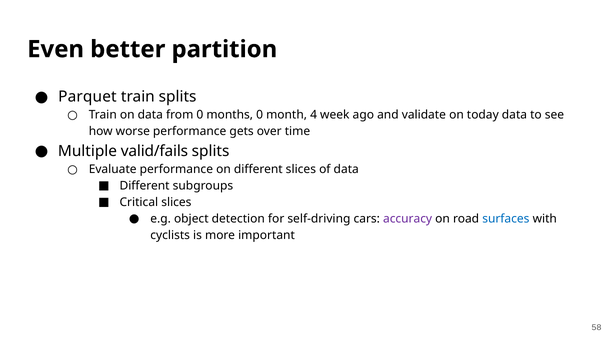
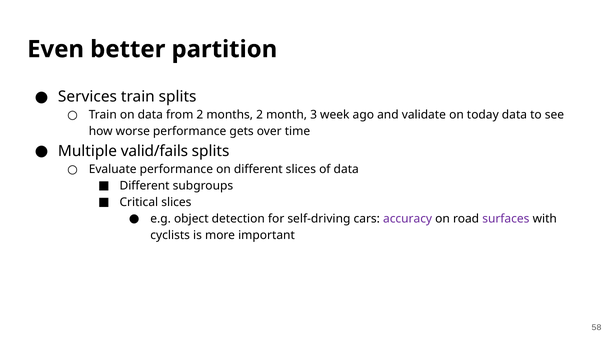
Parquet: Parquet -> Services (87, 97)
from 0: 0 -> 2 (200, 115)
months 0: 0 -> 2 (260, 115)
4: 4 -> 3 (314, 115)
surfaces colour: blue -> purple (506, 219)
